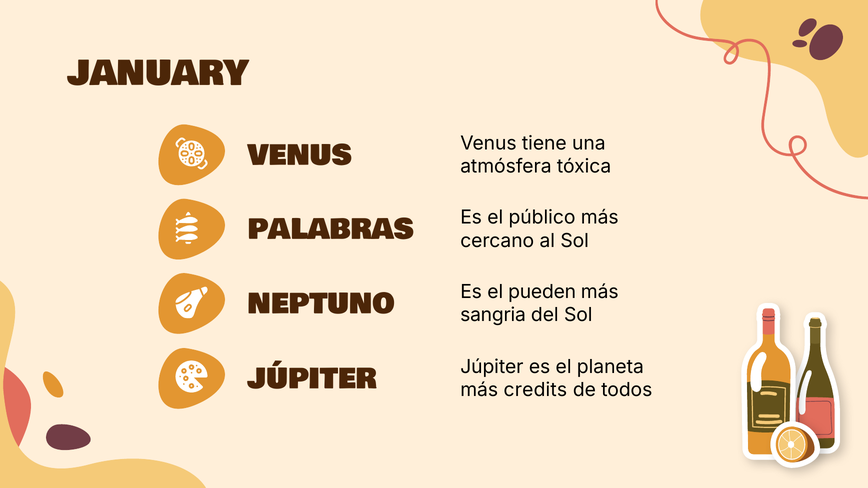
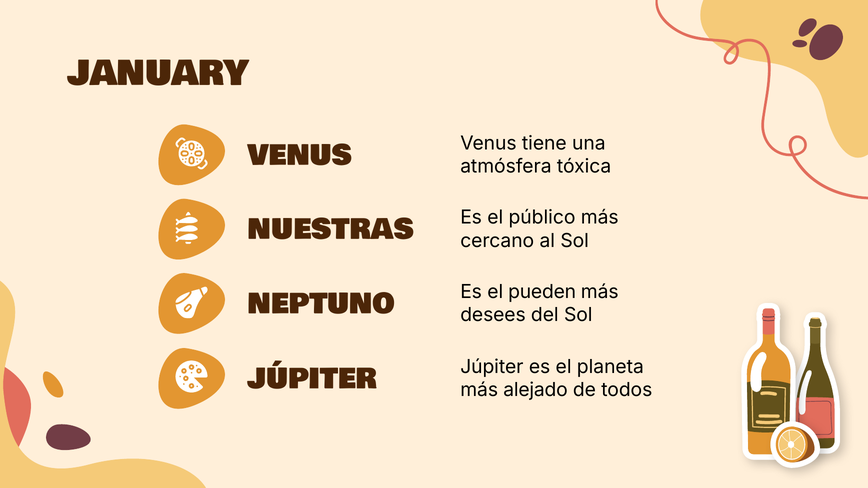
PALABRAS: PALABRAS -> NUESTRAS (331, 230)
sangria: sangria -> desees (493, 315)
credits: credits -> alejado (536, 390)
